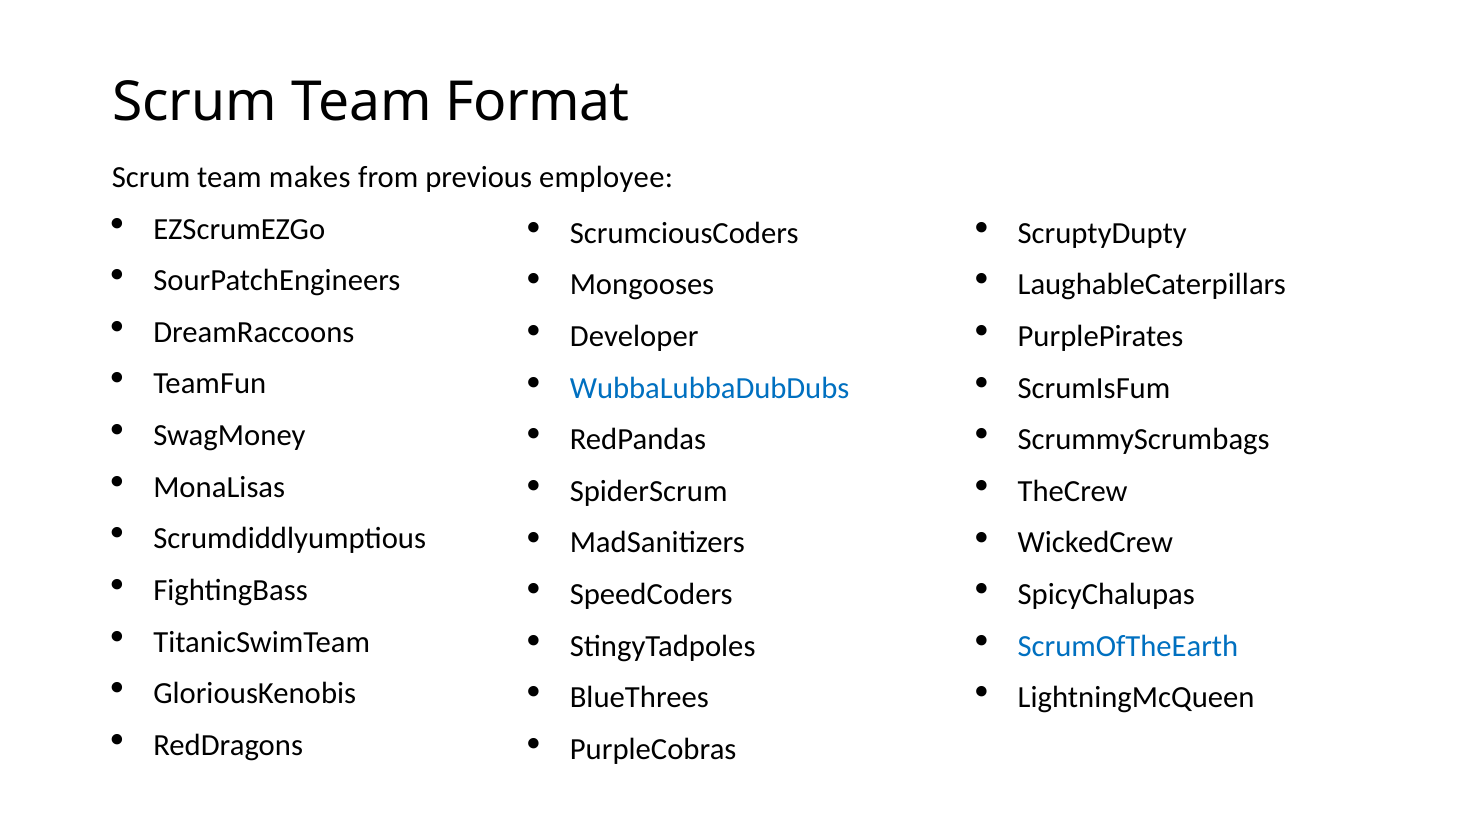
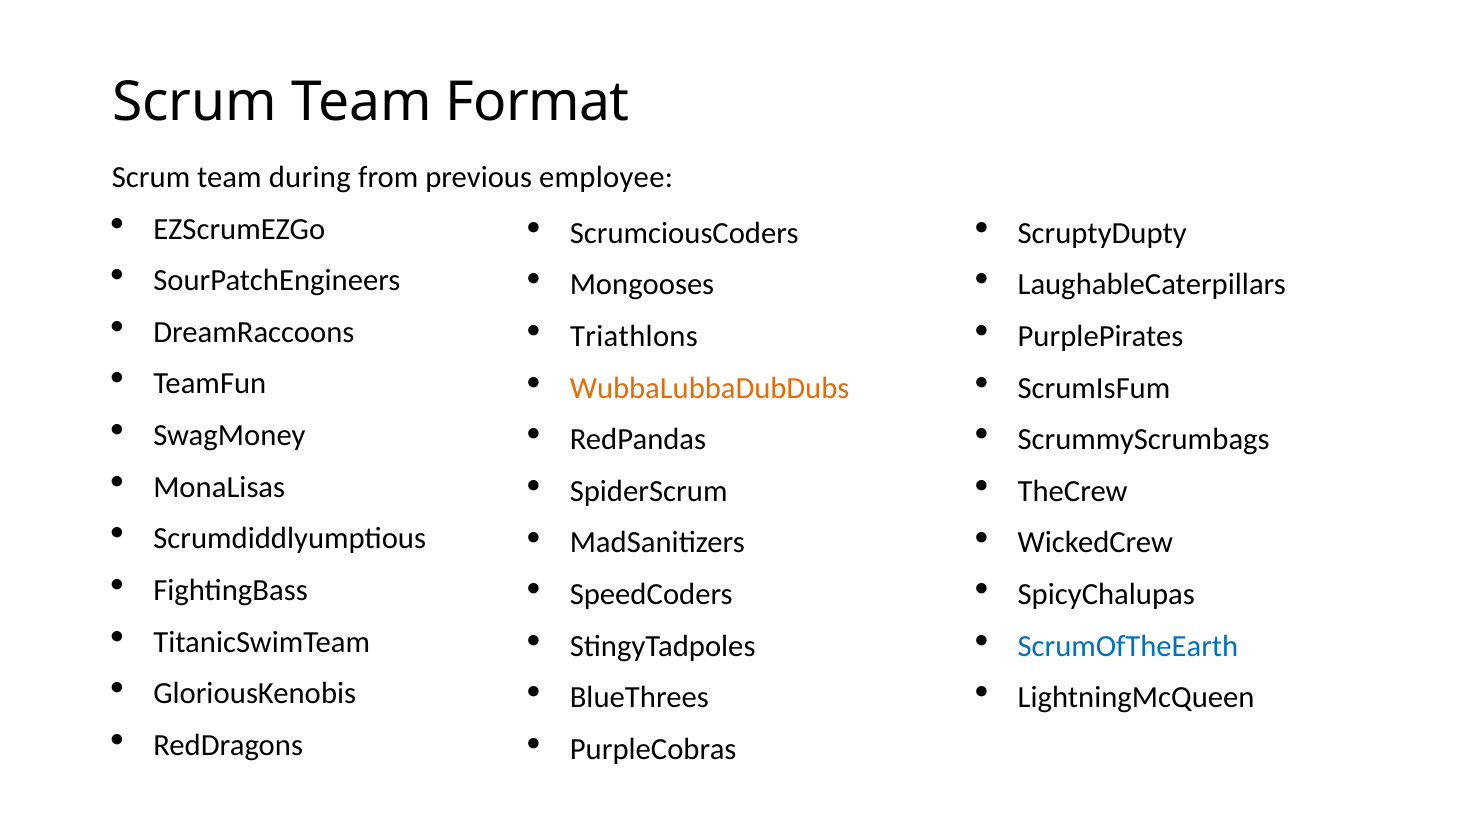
makes: makes -> during (310, 177)
Developer: Developer -> Triathlons (634, 336)
WubbaLubbaDubDubs colour: blue -> orange (710, 388)
